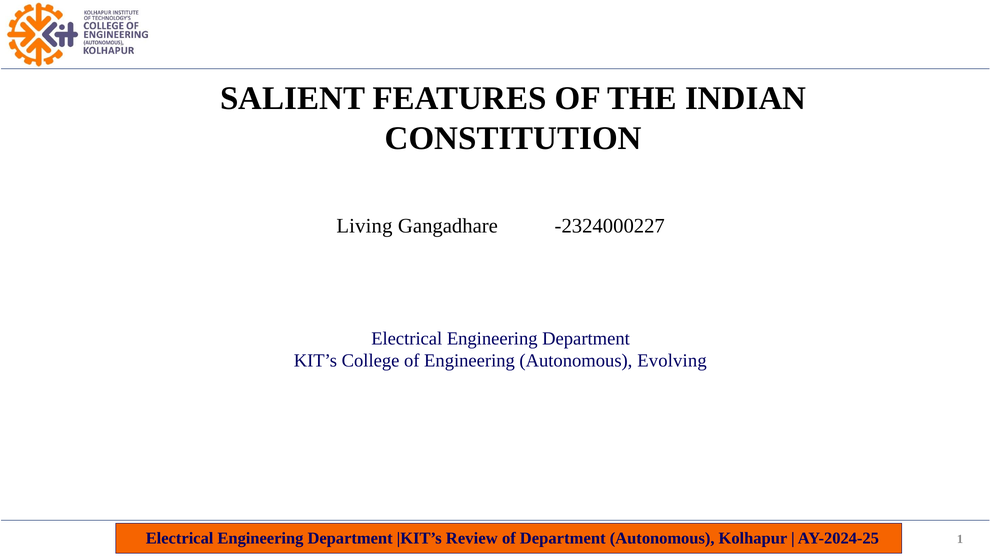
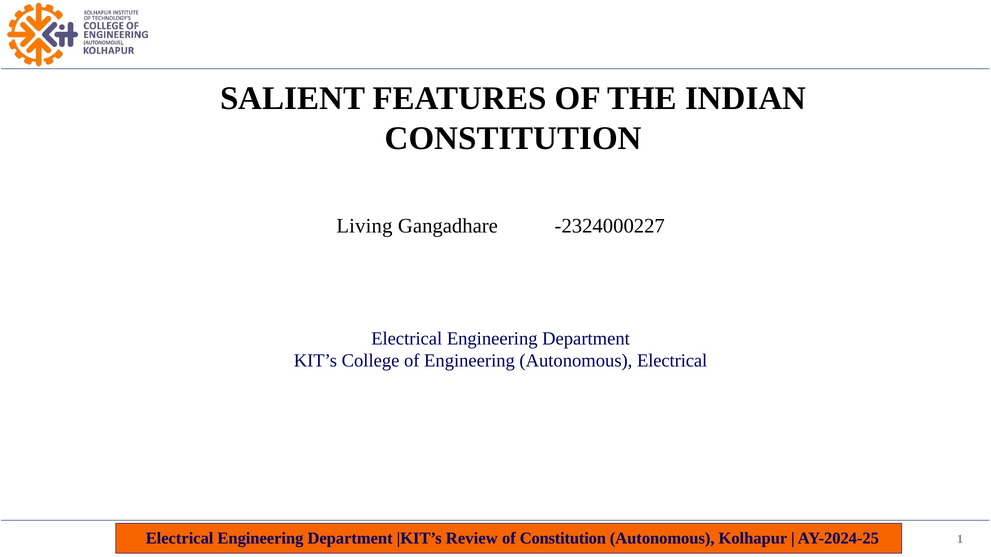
Autonomous Evolving: Evolving -> Electrical (672, 361)
of Department: Department -> Constitution (563, 539)
